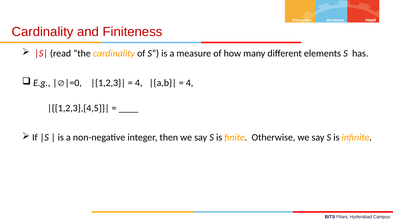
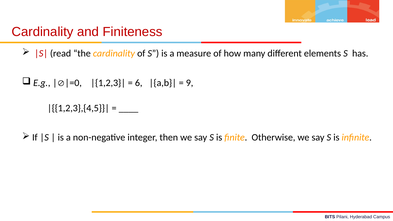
4: 4 -> 6 (139, 83)
4: 4 -> 9 (190, 83)
